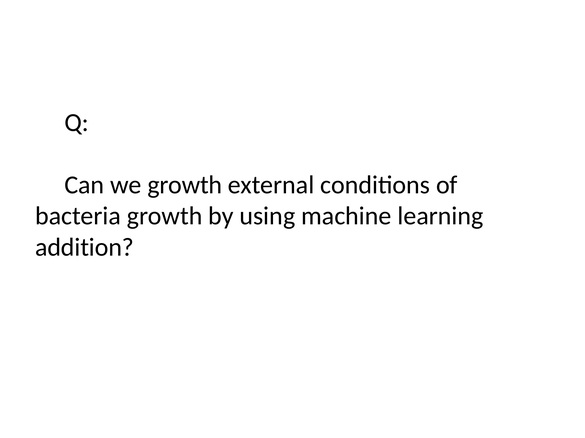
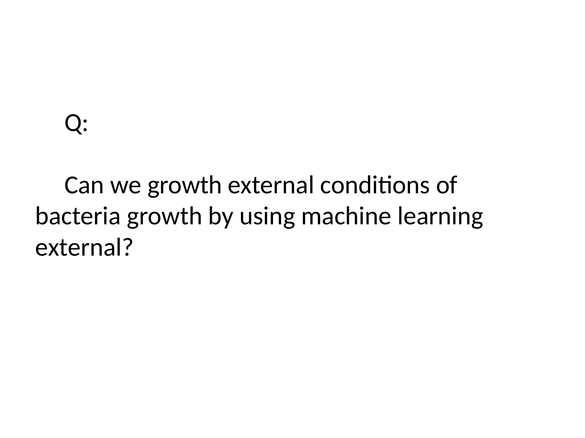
addition: addition -> external (85, 248)
